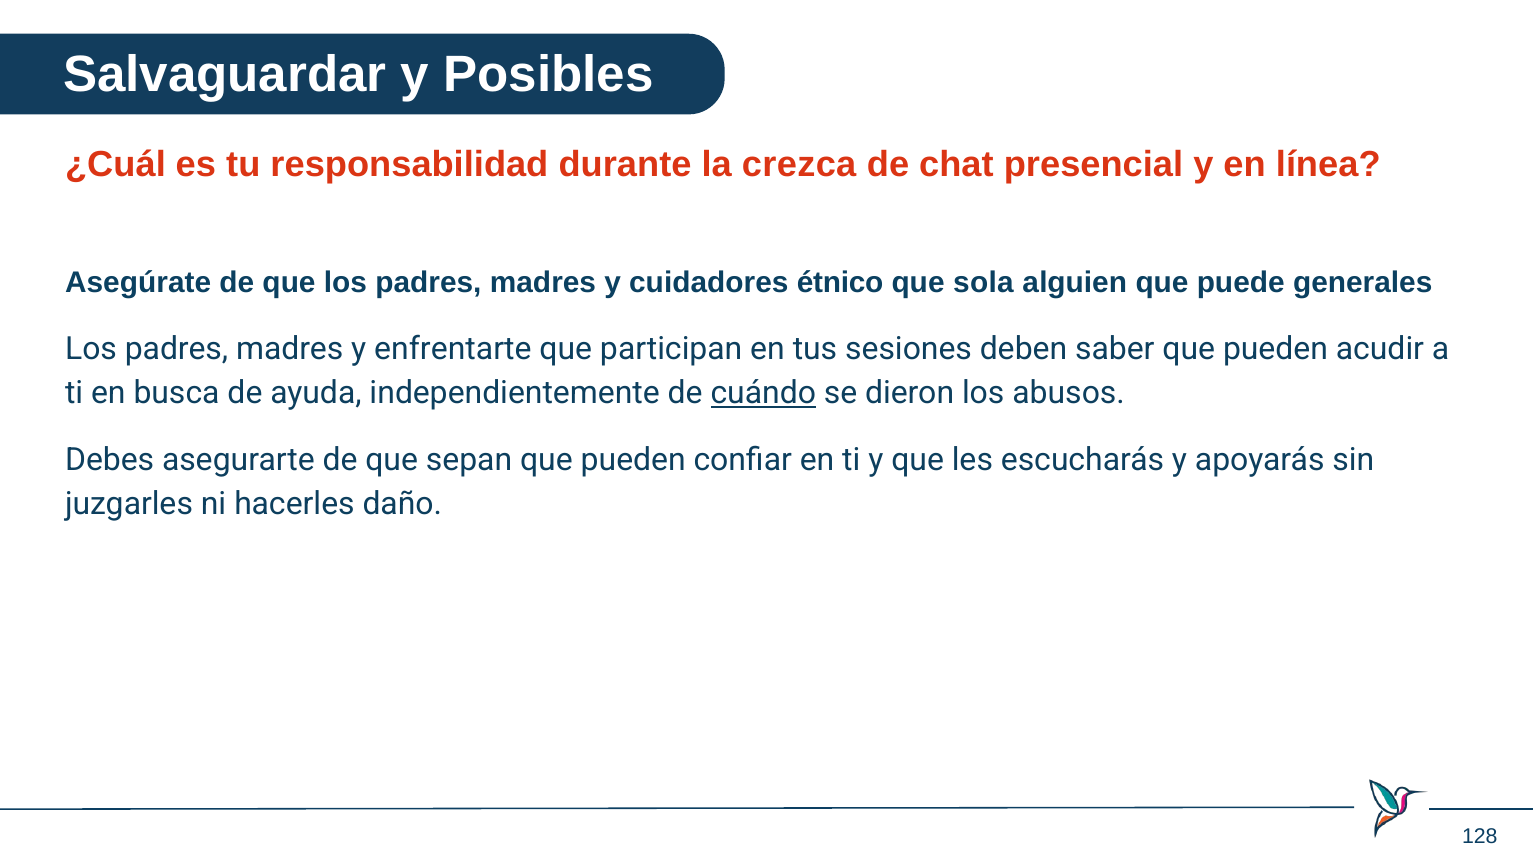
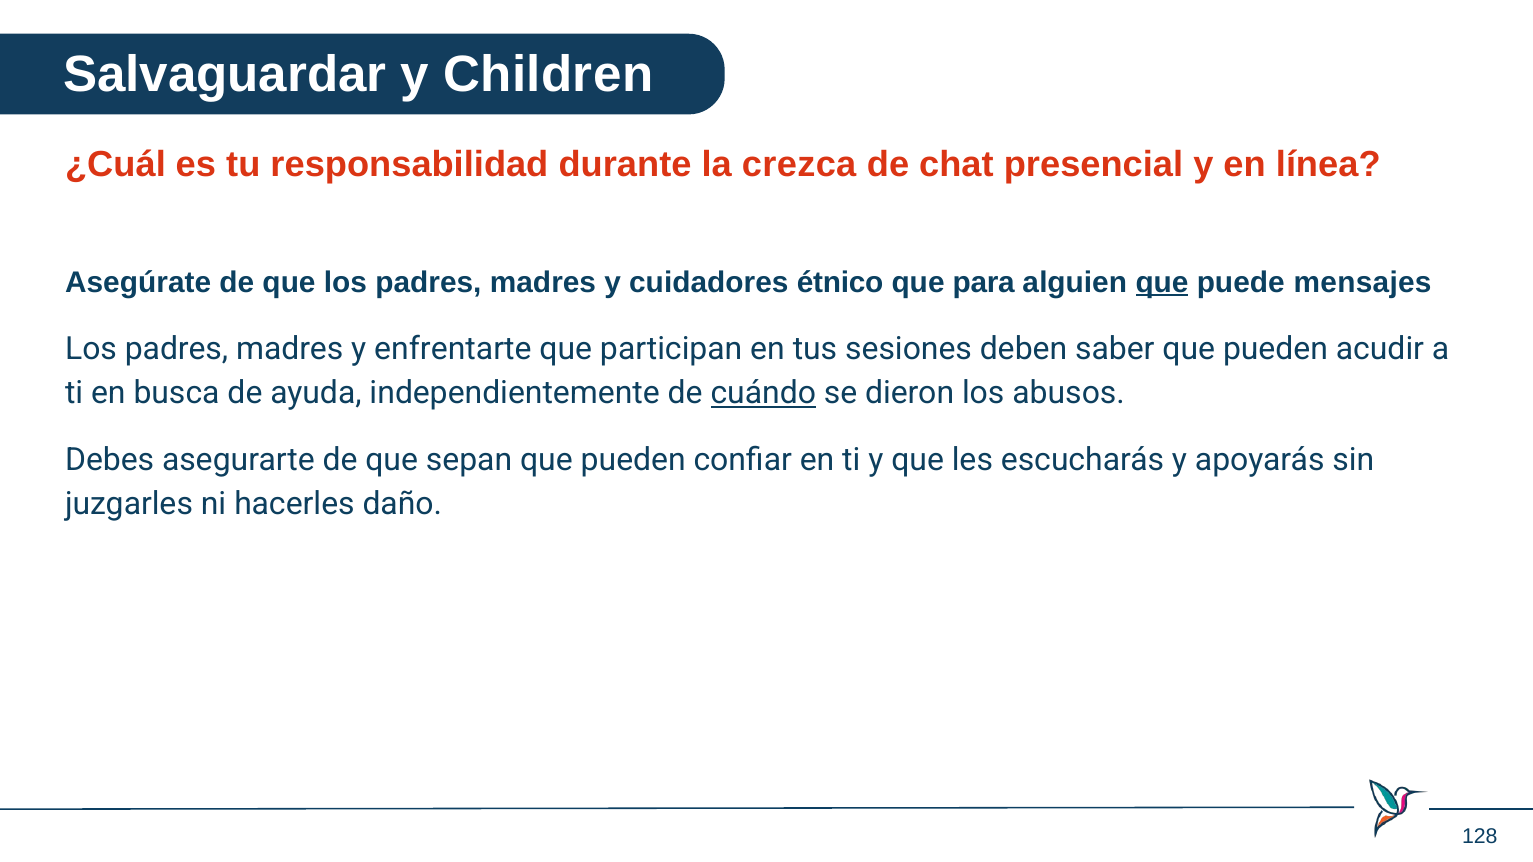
Posibles: Posibles -> Children (548, 75)
sola: sola -> para (984, 283)
que underline: none -> present (1162, 283)
generales: generales -> mensajes (1363, 283)
